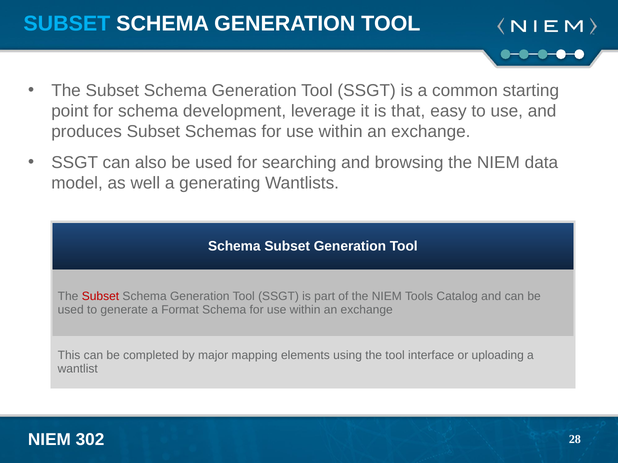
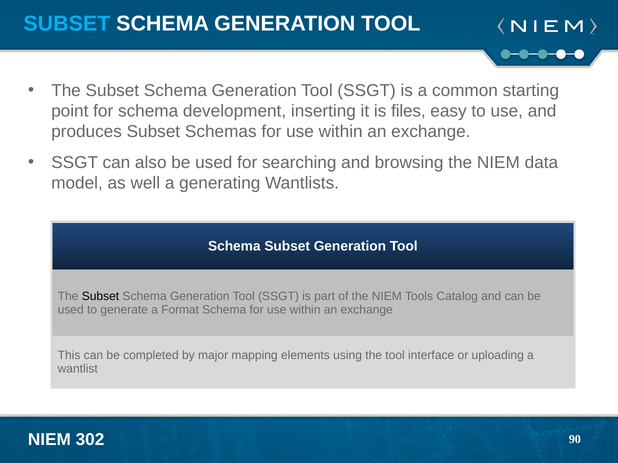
leverage: leverage -> inserting (323, 111)
that: that -> files (408, 111)
Subset colour: red -> black (100, 297)
28: 28 -> 90 (575, 440)
